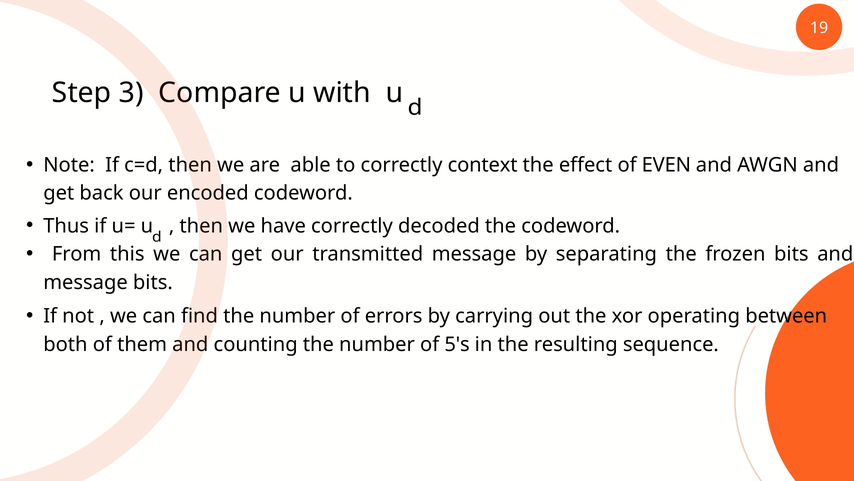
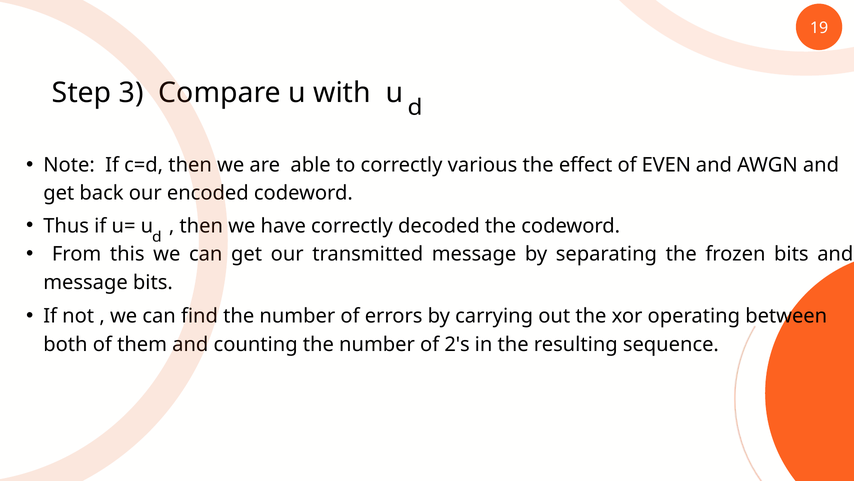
context: context -> various (483, 165)
5's: 5's -> 2's (457, 344)
